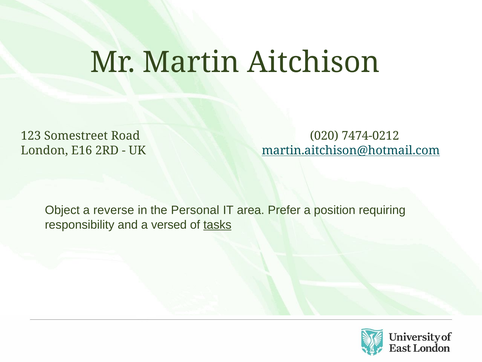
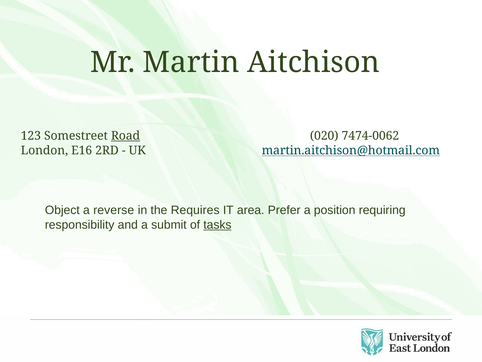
Road underline: none -> present (126, 136)
7474-0212: 7474-0212 -> 7474-0062 (370, 136)
Personal: Personal -> Requires (195, 210)
versed: versed -> submit (169, 224)
